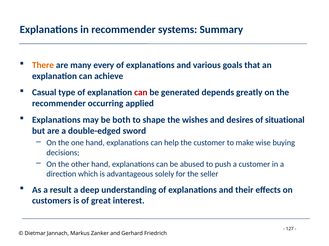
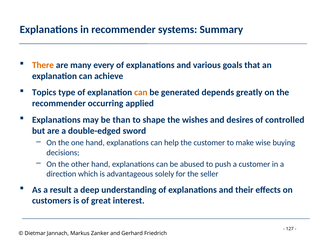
Casual: Casual -> Topics (44, 93)
can colour: red -> orange (141, 93)
both: both -> than (121, 120)
situational: situational -> controlled (285, 120)
